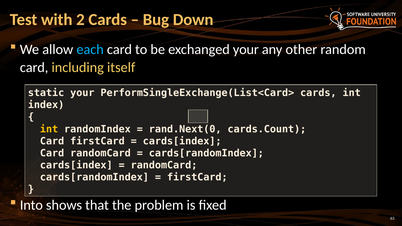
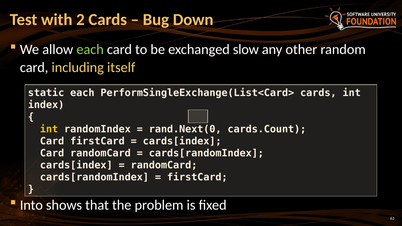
each colour: light blue -> light green (90, 50)
exchanged your: your -> slow (246, 50)
static your: your -> each (82, 93)
